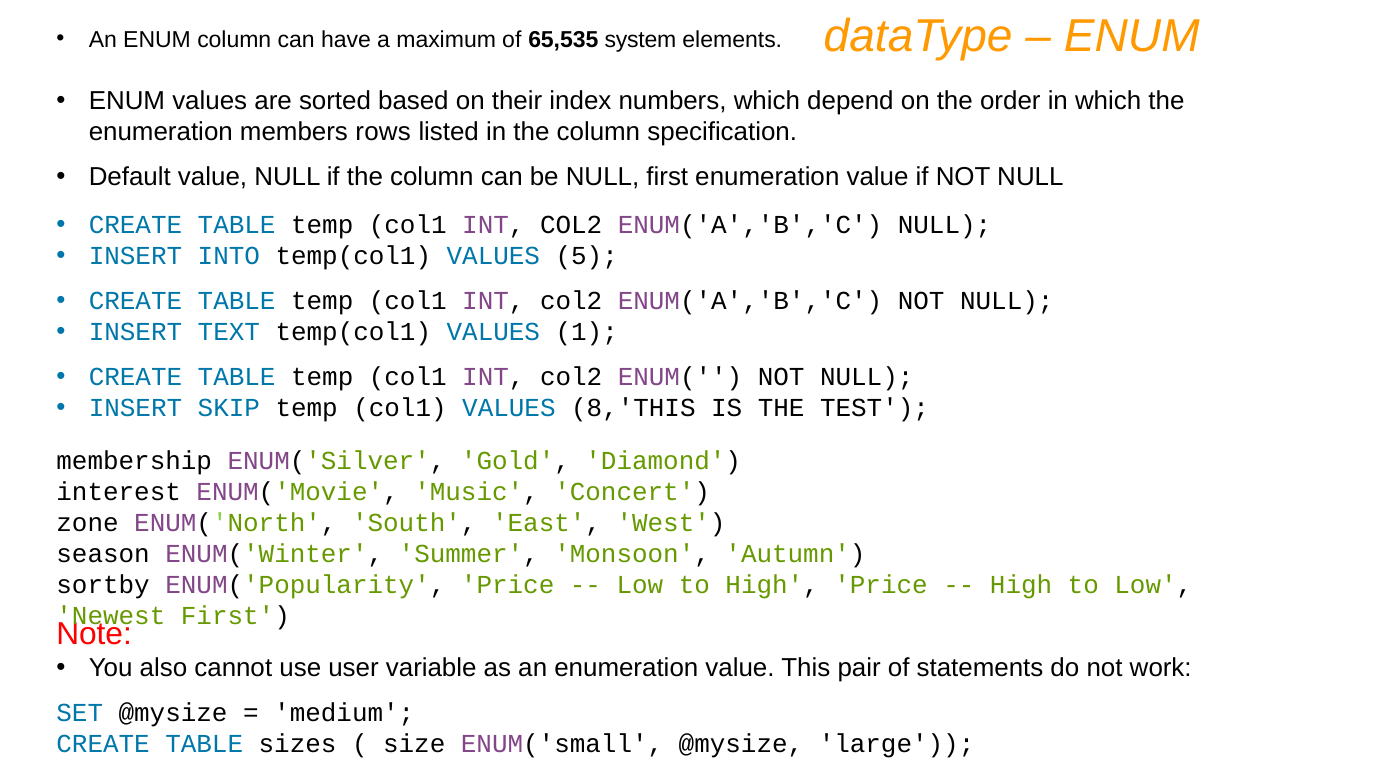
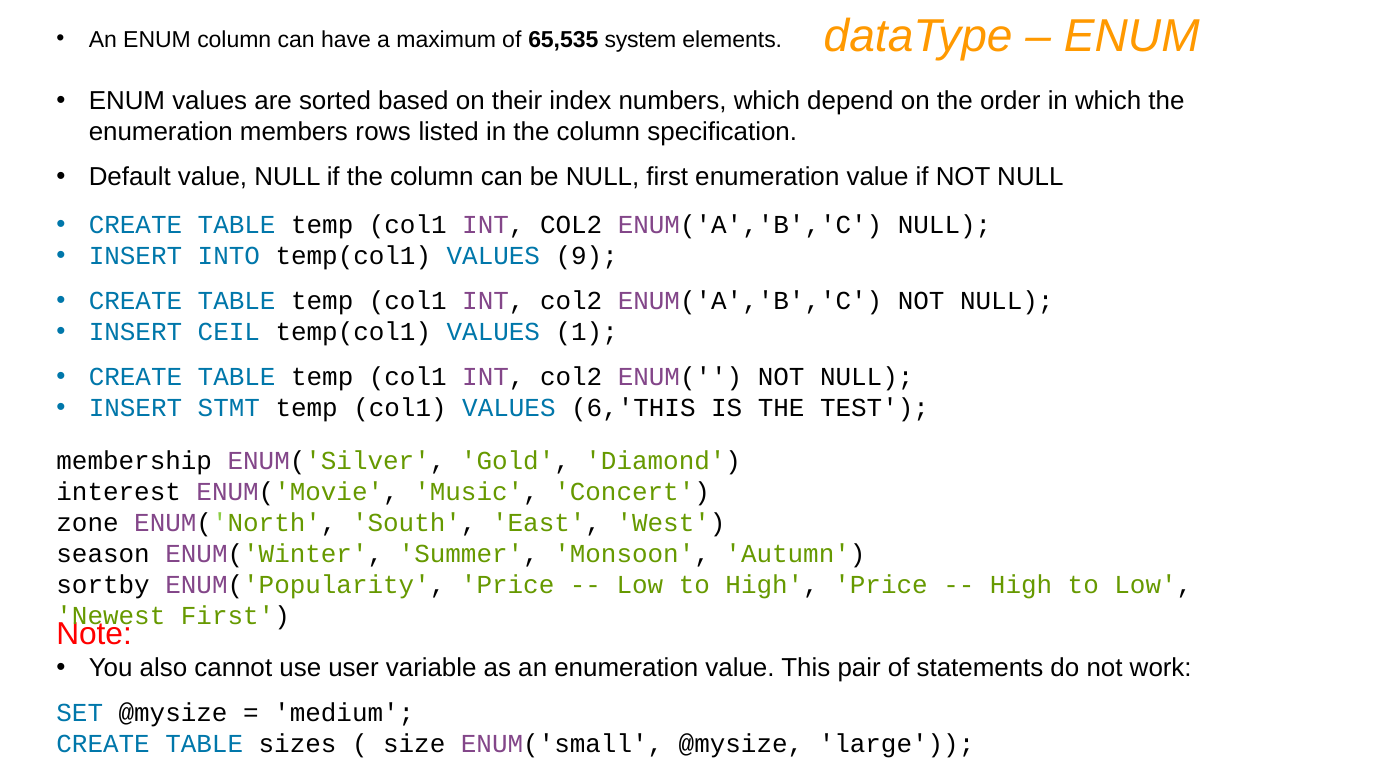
5: 5 -> 9 (587, 256)
TEXT: TEXT -> CEIL (229, 332)
SKIP: SKIP -> STMT (229, 408)
8,'THIS: 8,'THIS -> 6,'THIS (633, 408)
